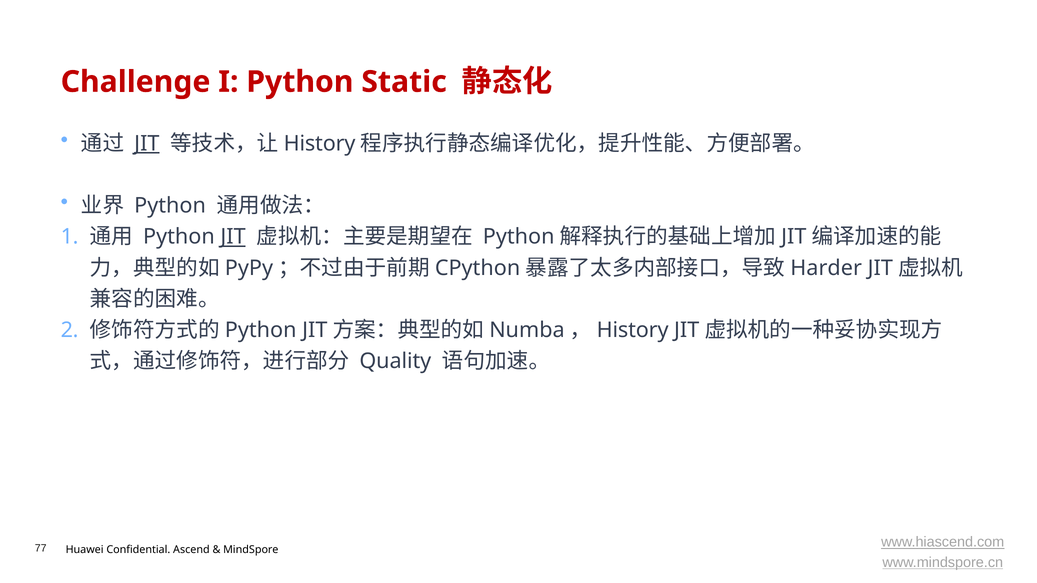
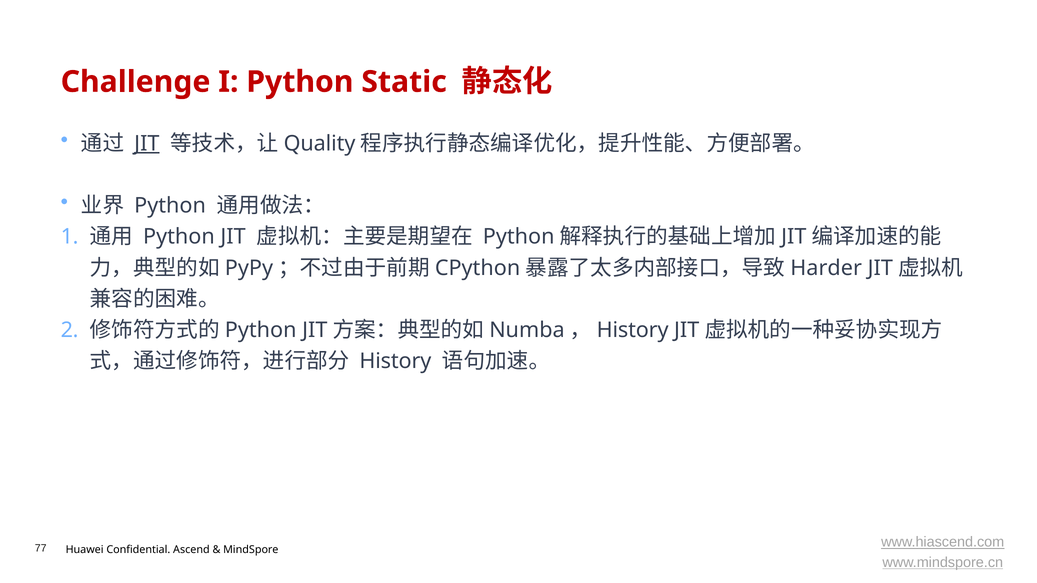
History: History -> Quality (320, 144)
JIT underline: present -> none (233, 237)
Quality: Quality -> History (395, 361)
